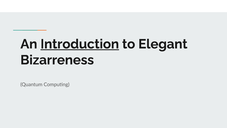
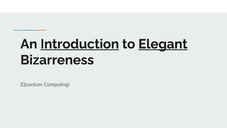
Elegant underline: none -> present (163, 44)
